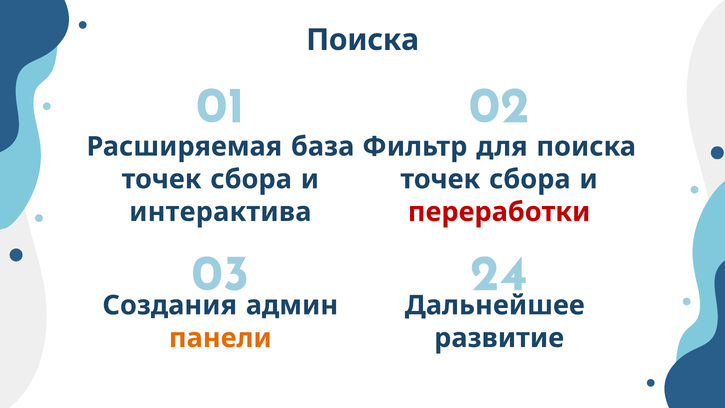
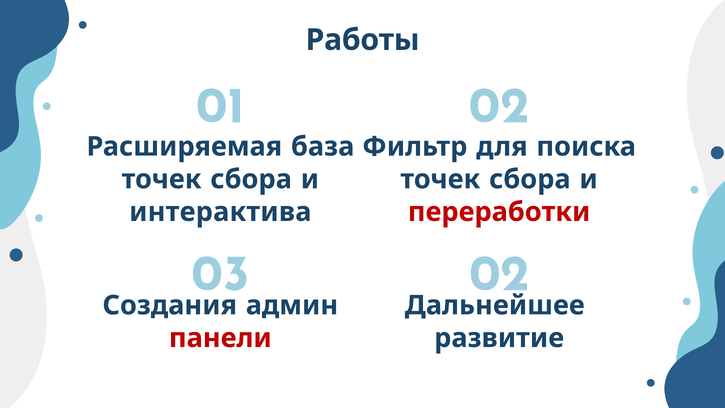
Поиска: Поиска -> Работы (363, 40)
03 24: 24 -> 02 (499, 273)
панели colour: orange -> red (220, 338)
